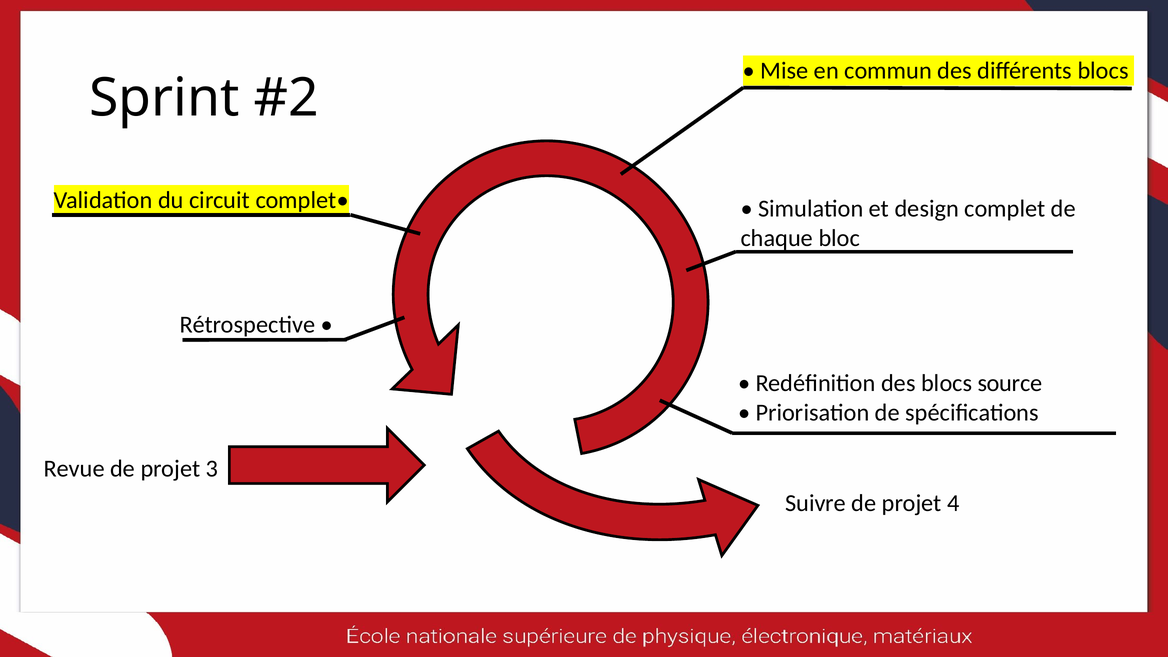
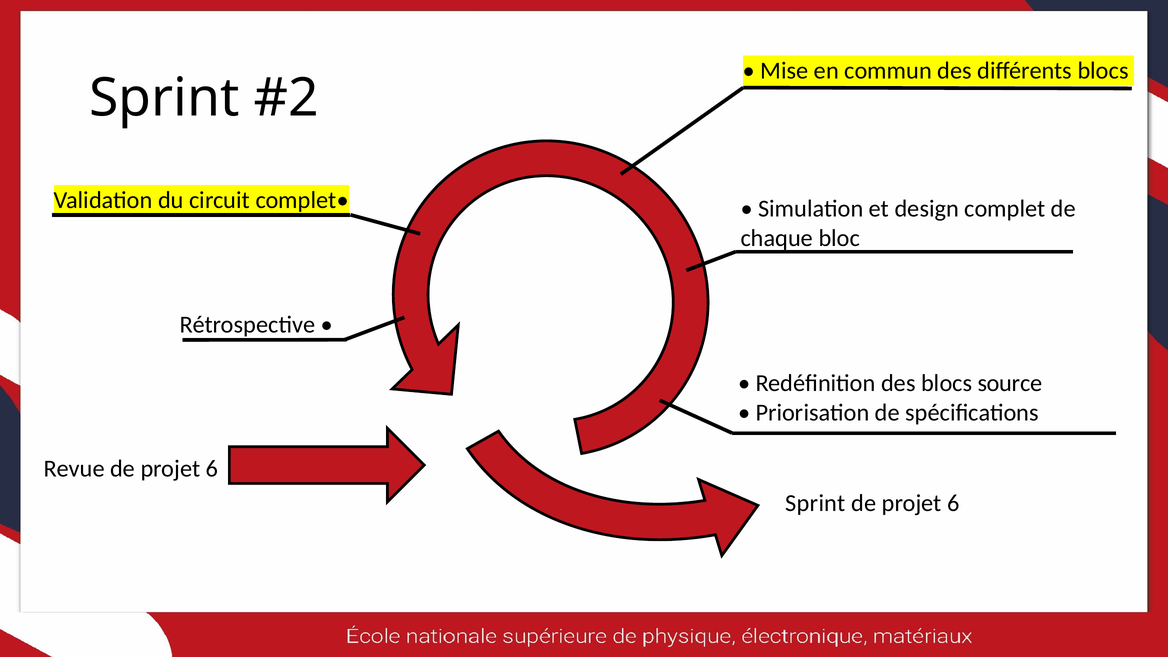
Revue de projet 3: 3 -> 6 (212, 469)
Suivre: Suivre -> Sprint (815, 503)
4: 4 -> 6 (953, 503)
